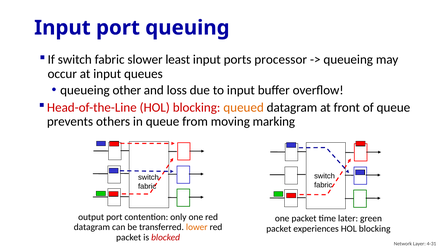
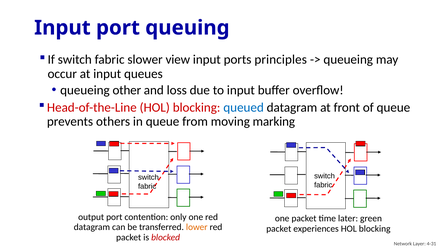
least: least -> view (178, 60)
processor: processor -> principles (281, 60)
queued colour: orange -> blue (244, 107)
